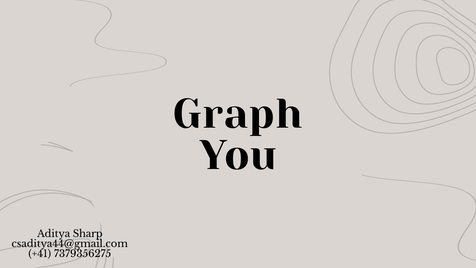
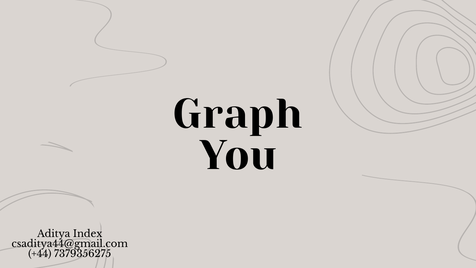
Sharp: Sharp -> Index (88, 234)
+41: +41 -> +44 (40, 254)
